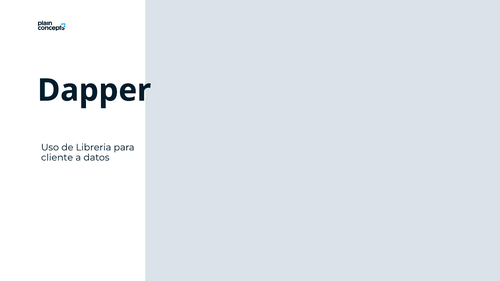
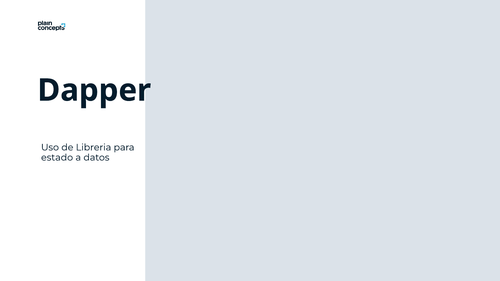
cliente: cliente -> estado (57, 158)
